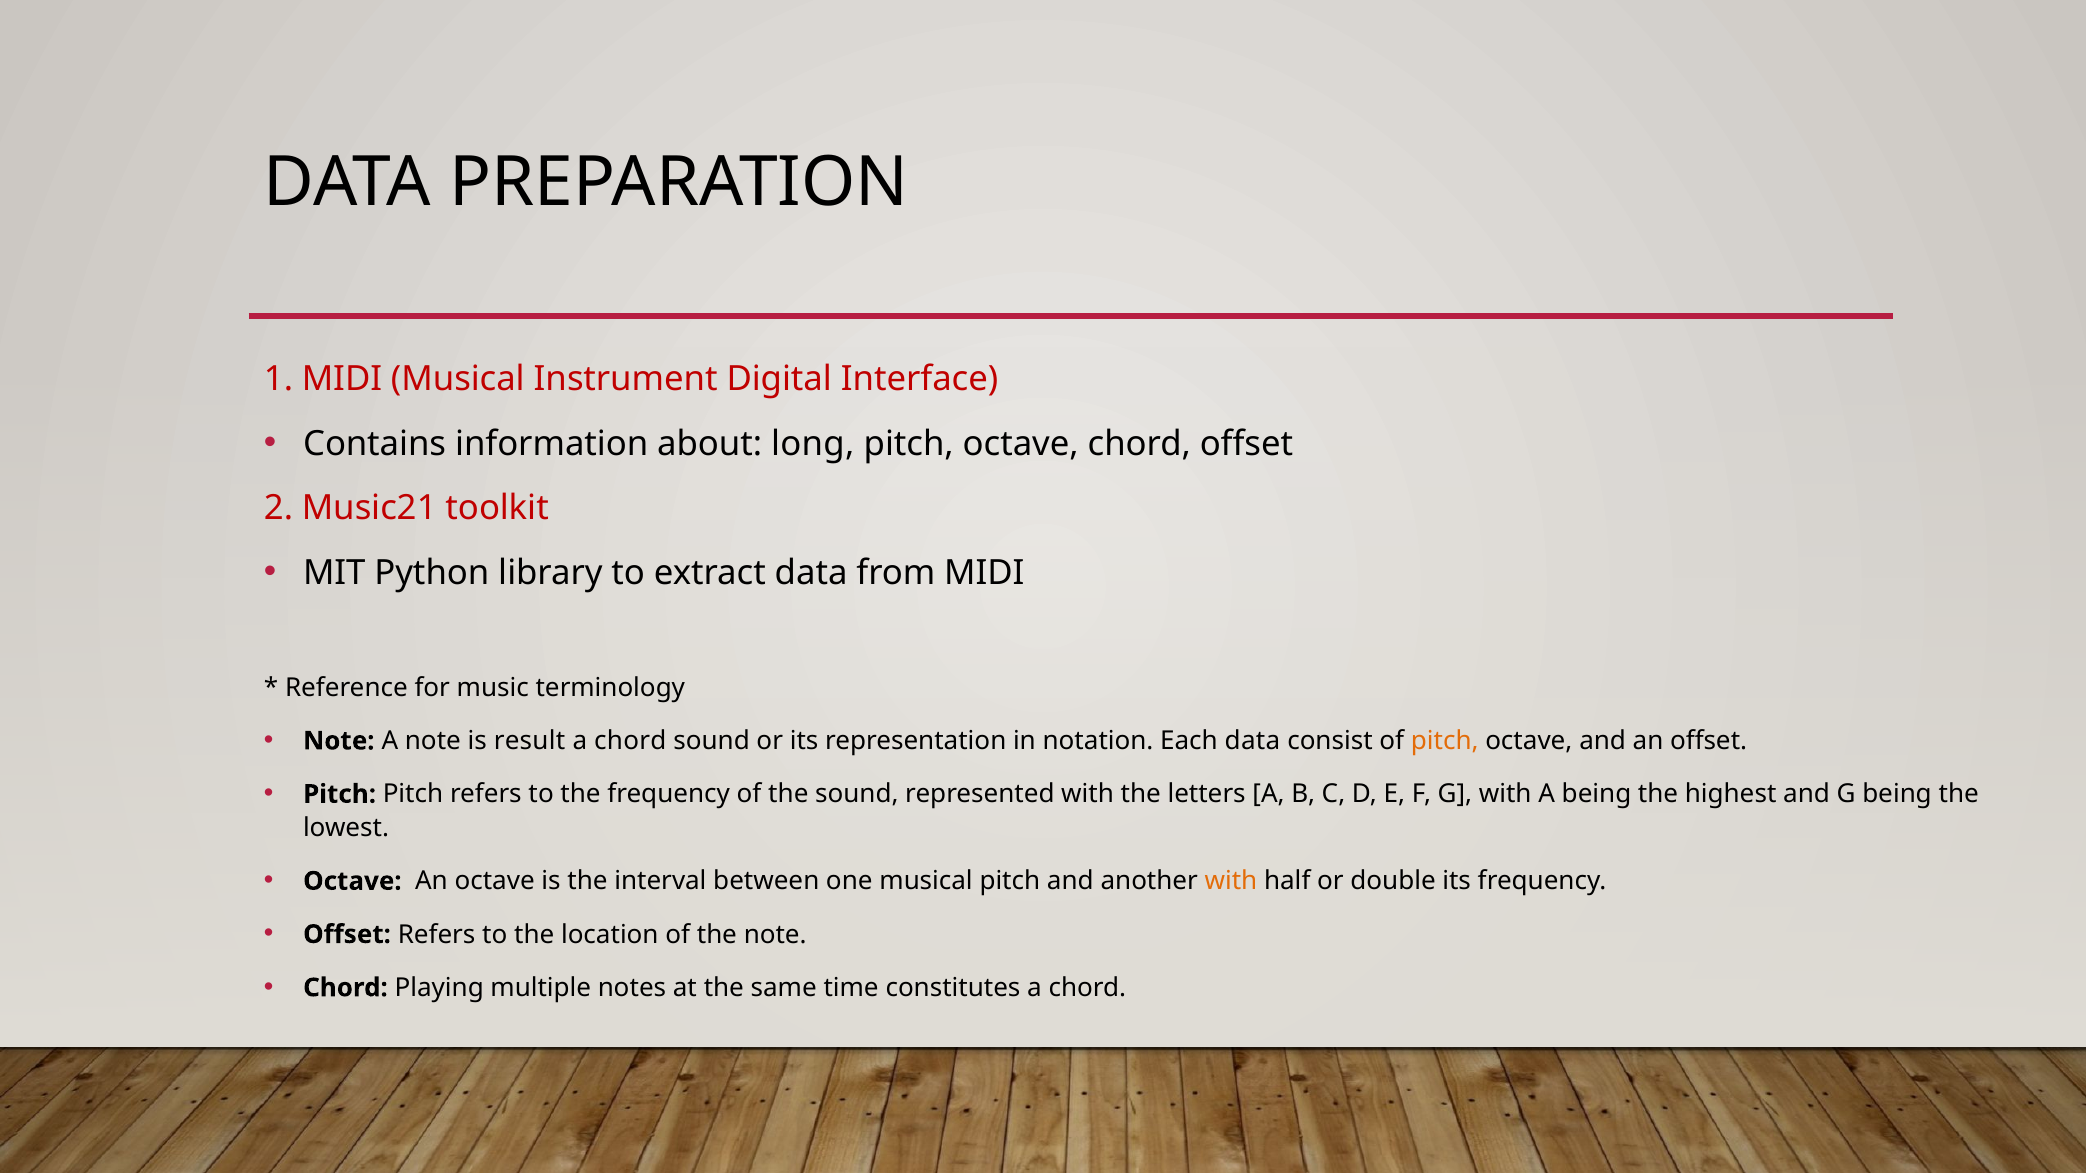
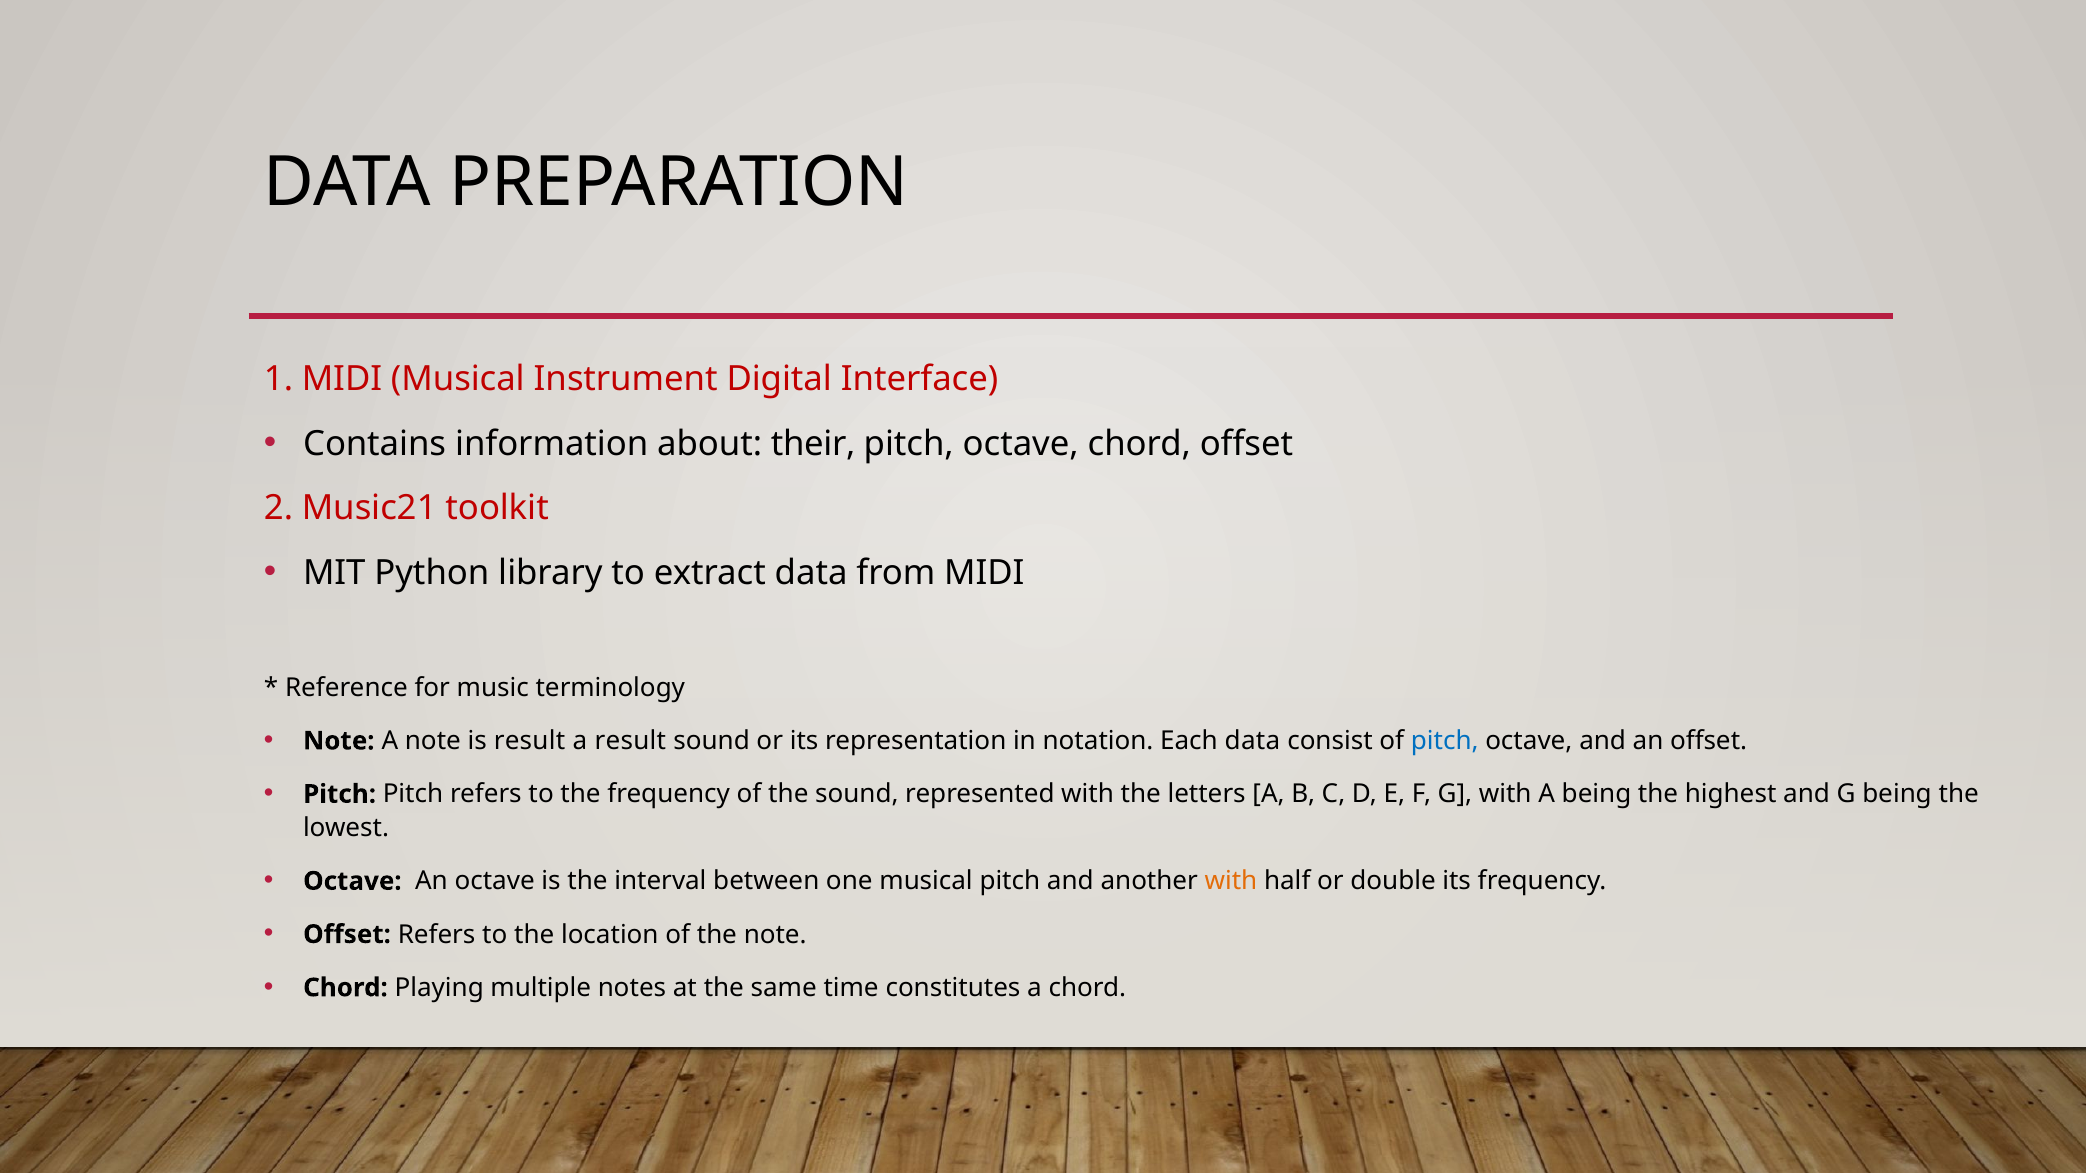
long: long -> their (813, 444)
chord: chord -> result (630, 741)
pitch colour: orange -> blue (1445, 741)
